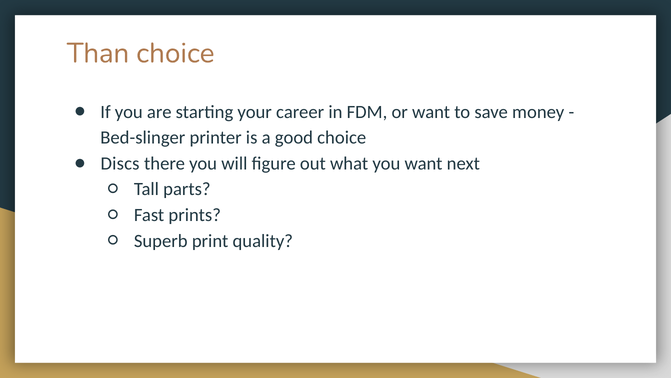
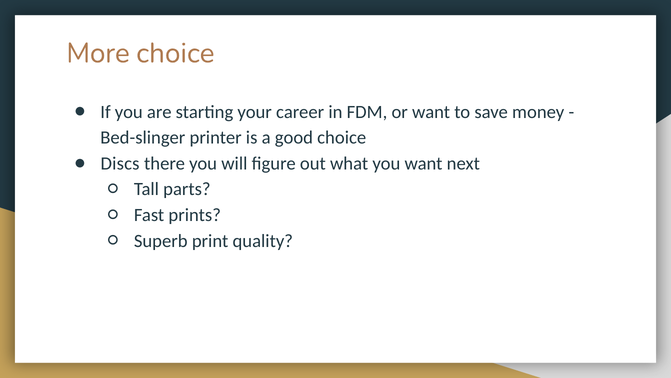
Than: Than -> More (98, 53)
